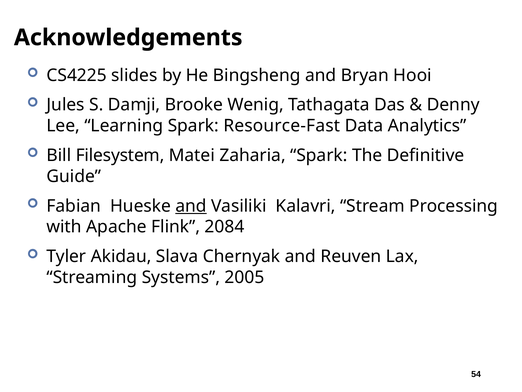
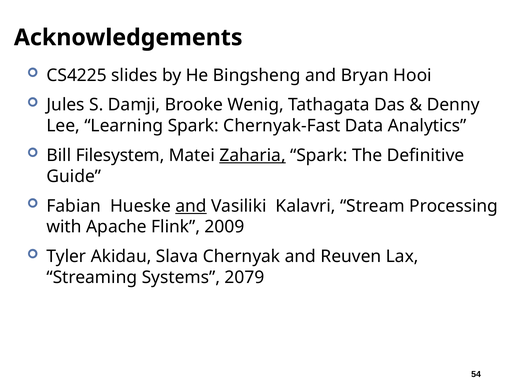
Resource-Fast: Resource-Fast -> Chernyak-Fast (282, 126)
Zaharia underline: none -> present (253, 155)
2084: 2084 -> 2009 (224, 227)
2005: 2005 -> 2079 (244, 277)
